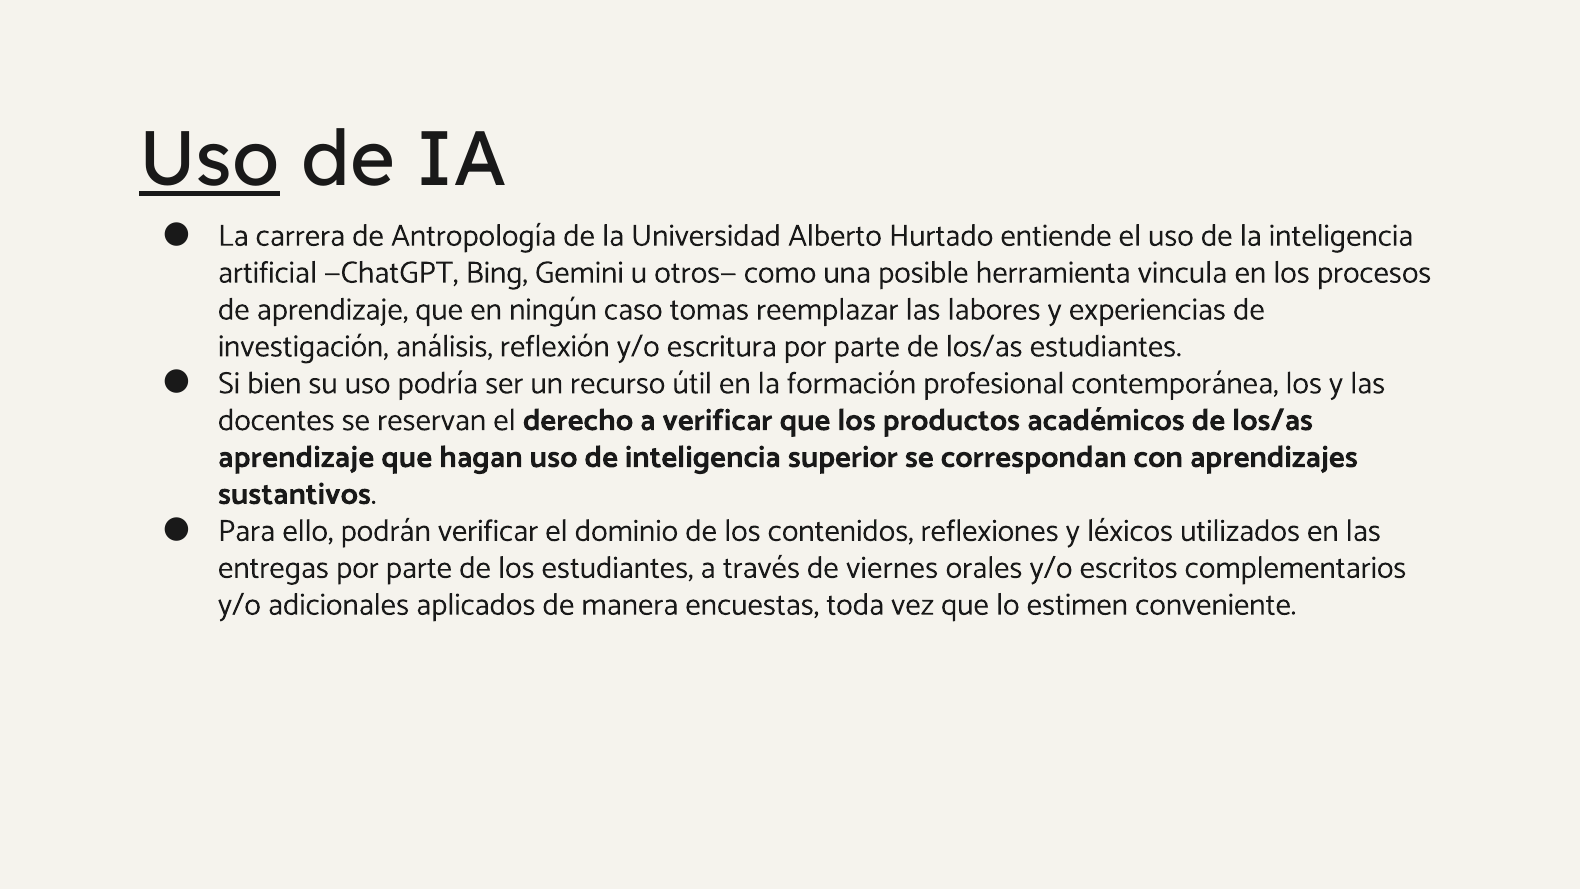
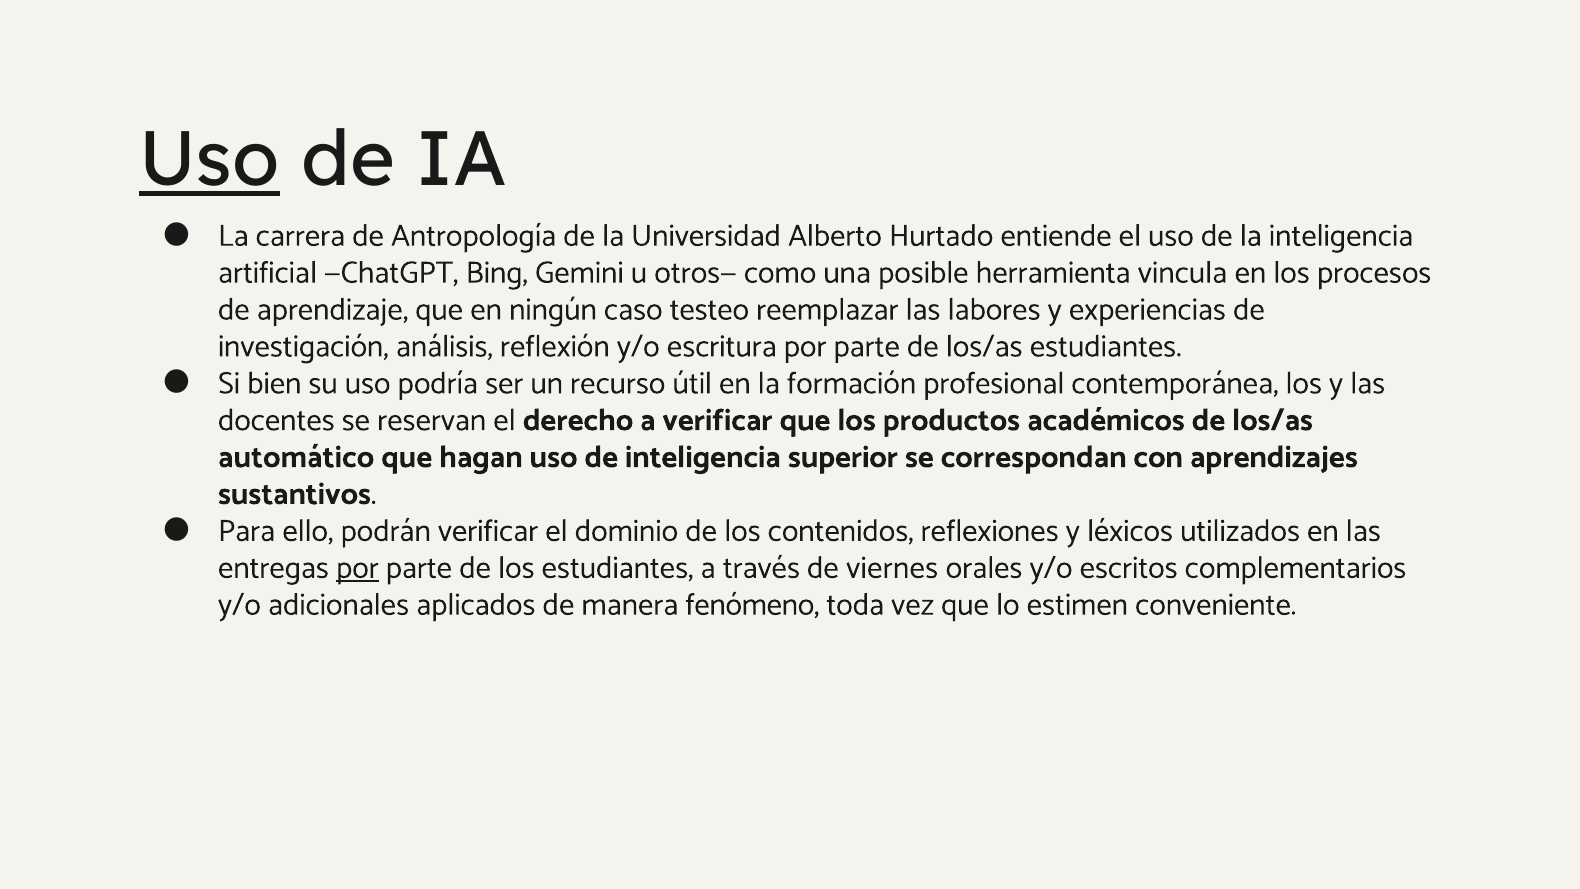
tomas: tomas -> testeo (709, 309)
aprendizaje: aprendizaje -> automático (296, 457)
por underline: none -> present (357, 567)
encuestas: encuestas -> fenómeno (752, 604)
